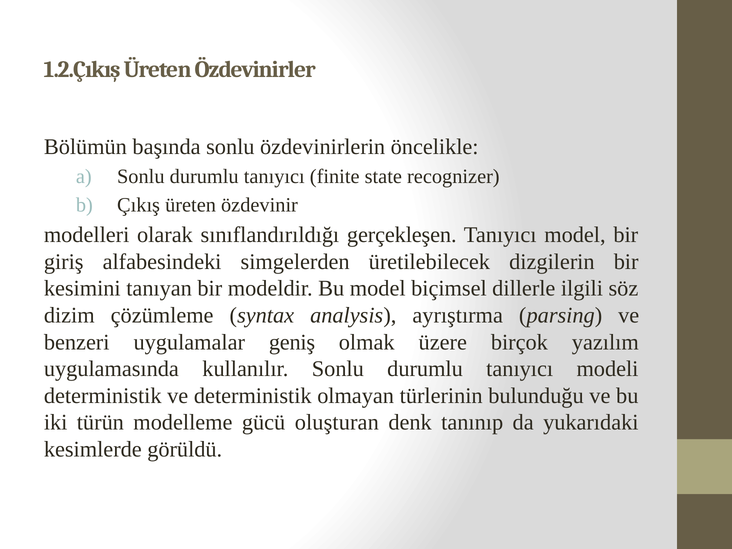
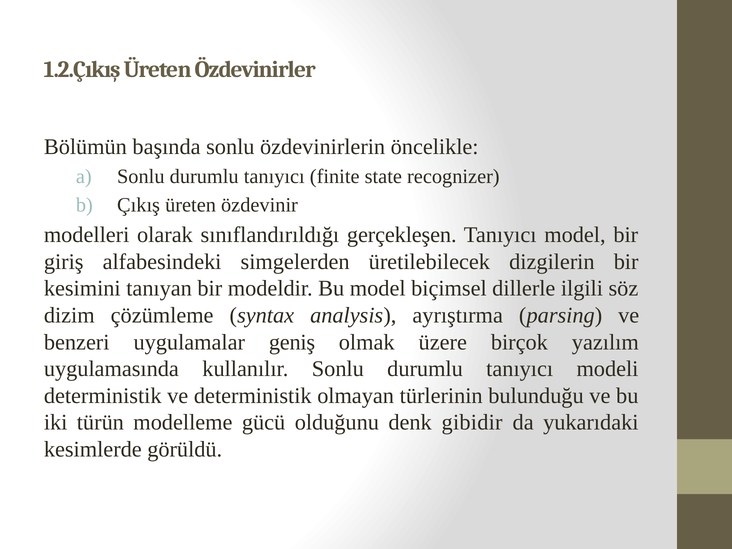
oluşturan: oluşturan -> olduğunu (337, 423)
tanınıp: tanınıp -> gibidir (472, 423)
